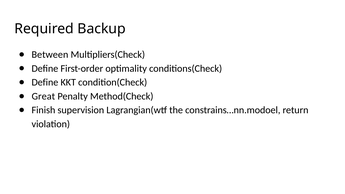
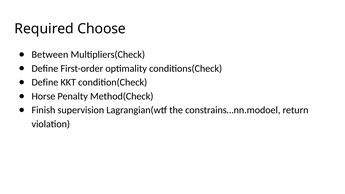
Backup: Backup -> Choose (102, 29)
Great: Great -> Horse (43, 96)
